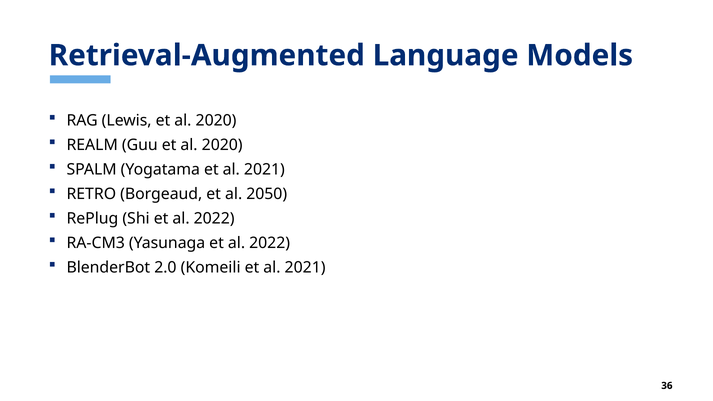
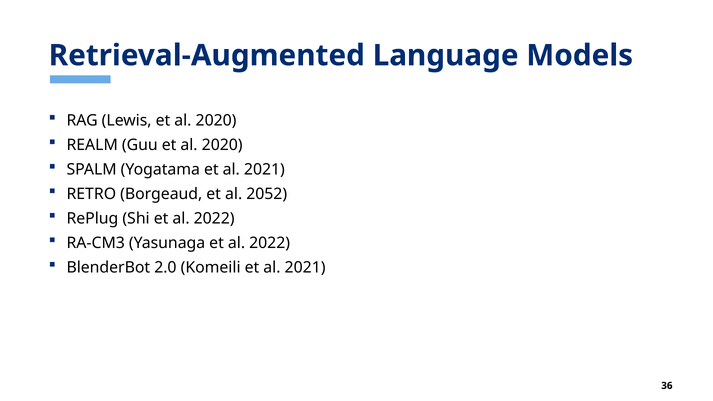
2050: 2050 -> 2052 (267, 194)
